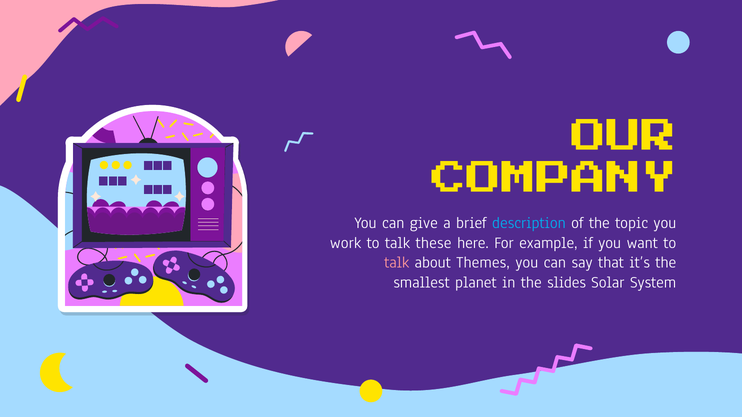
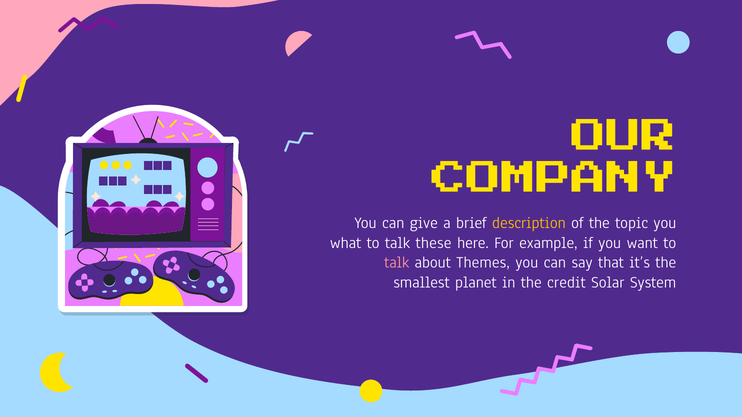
description colour: light blue -> yellow (529, 223)
work: work -> what (346, 243)
slides: slides -> credit (566, 283)
